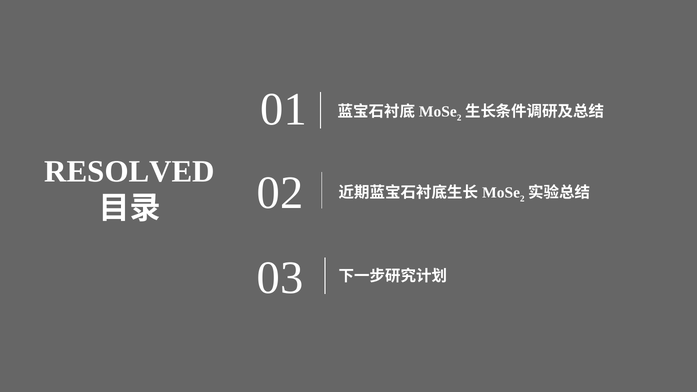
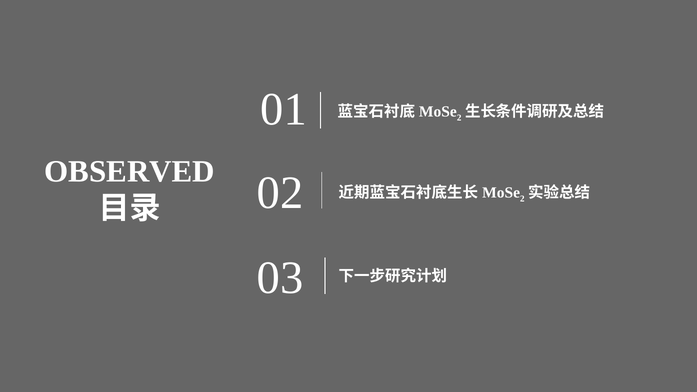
RESOLVED: RESOLVED -> OBSERVED (130, 172)
